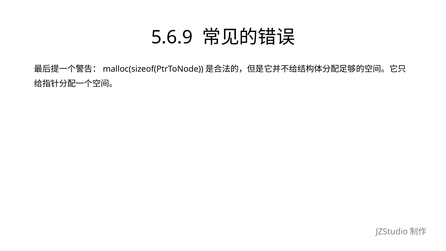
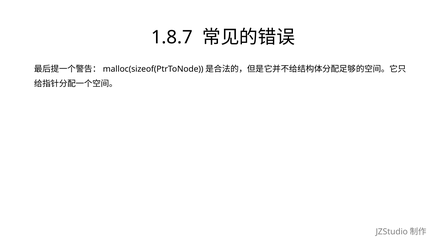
5.6.9: 5.6.9 -> 1.8.7 (172, 37)
